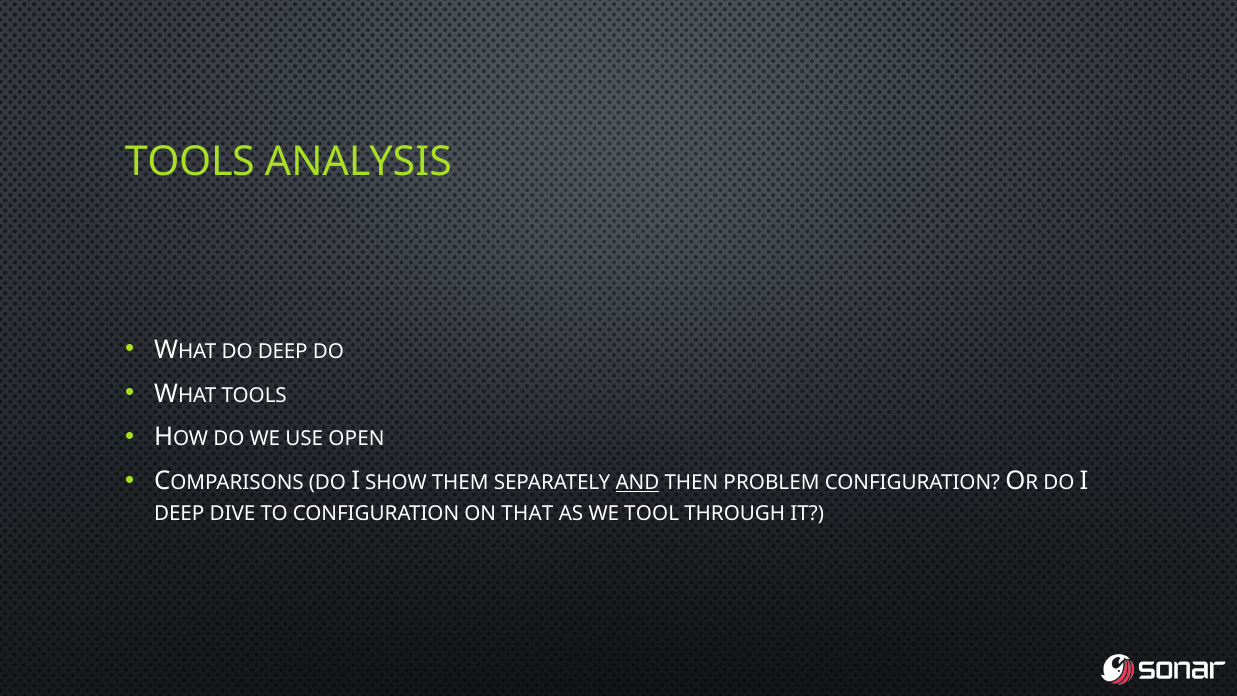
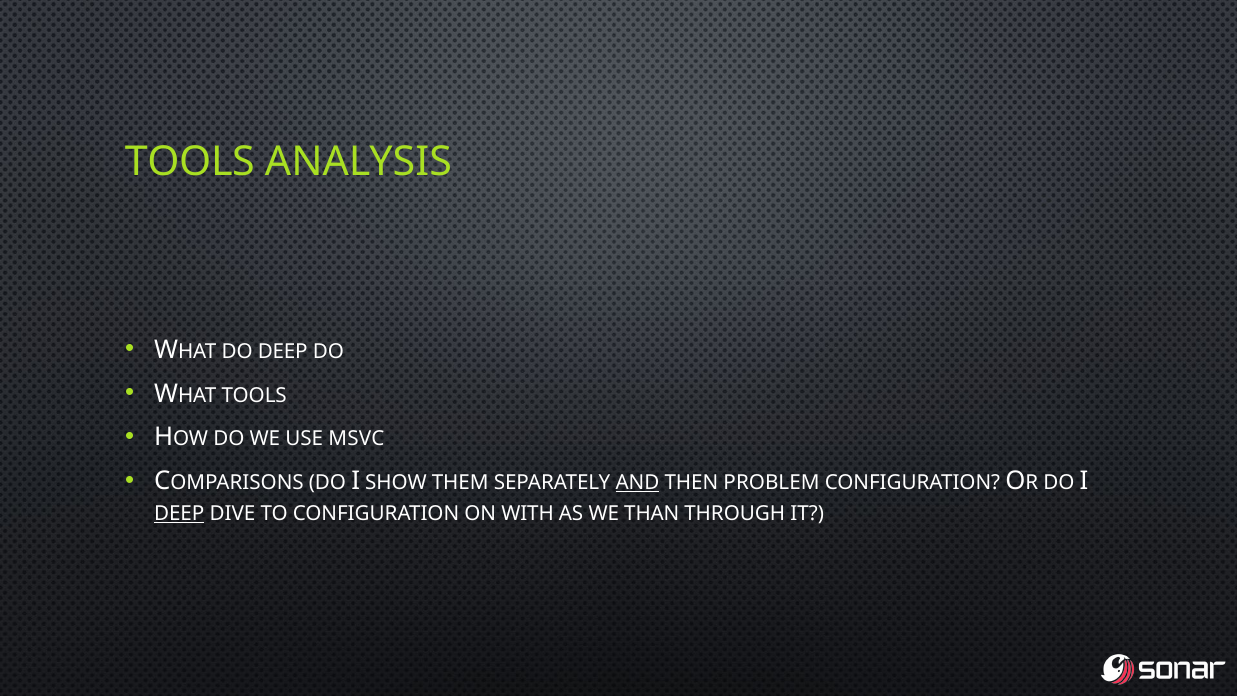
OPEN: OPEN -> MSVC (356, 439)
DEEP underline: none -> present (179, 514)
THAT: THAT -> WITH (528, 514)
TOOL: TOOL -> THAN (652, 514)
